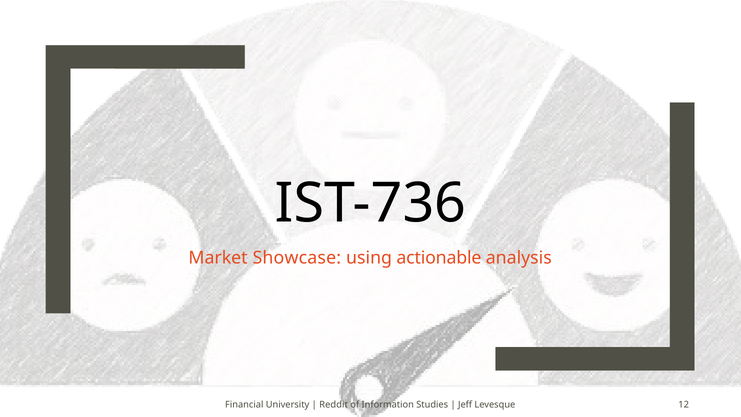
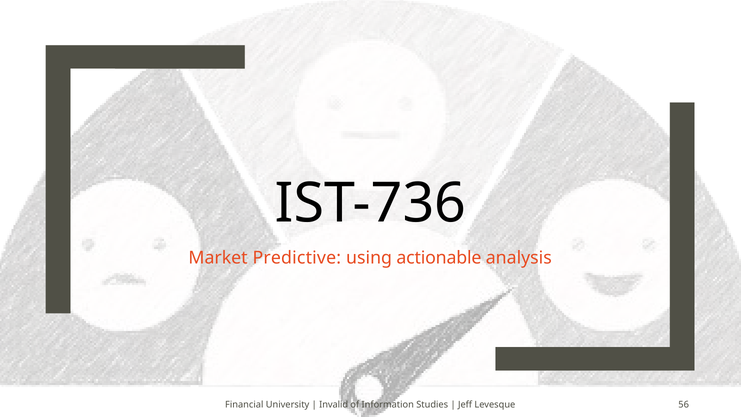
Showcase: Showcase -> Predictive (297, 258)
Reddit: Reddit -> Invalid (334, 404)
12: 12 -> 56 (684, 404)
